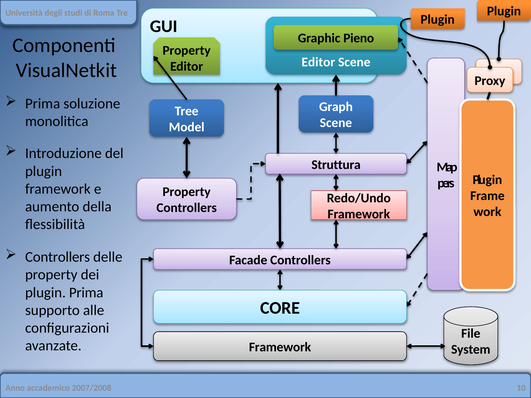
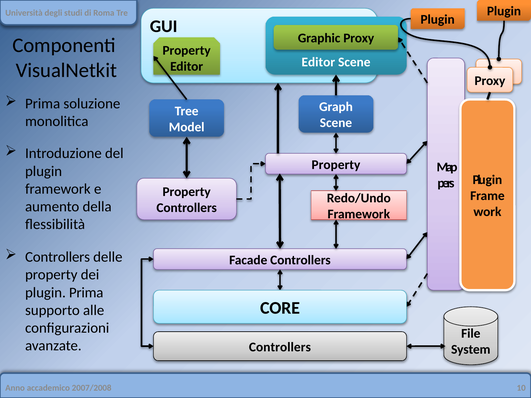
Graphic Pieno: Pieno -> Proxy (359, 38)
Struttura: Struttura -> Property (336, 165)
Framework: Framework -> Controllers (280, 347)
